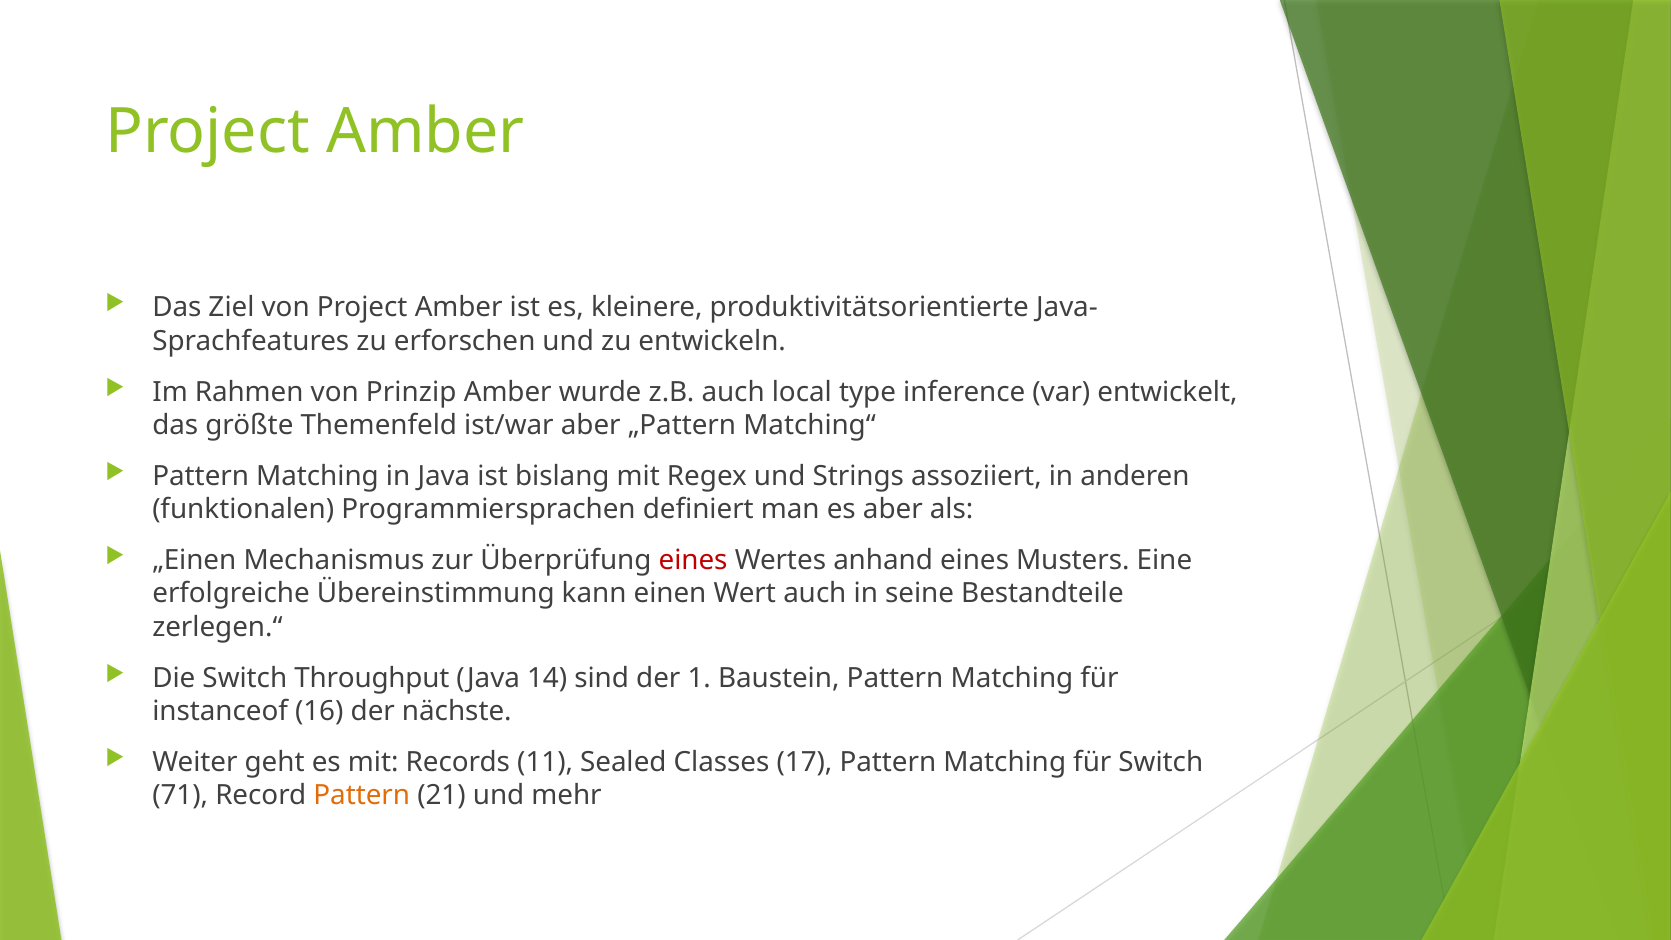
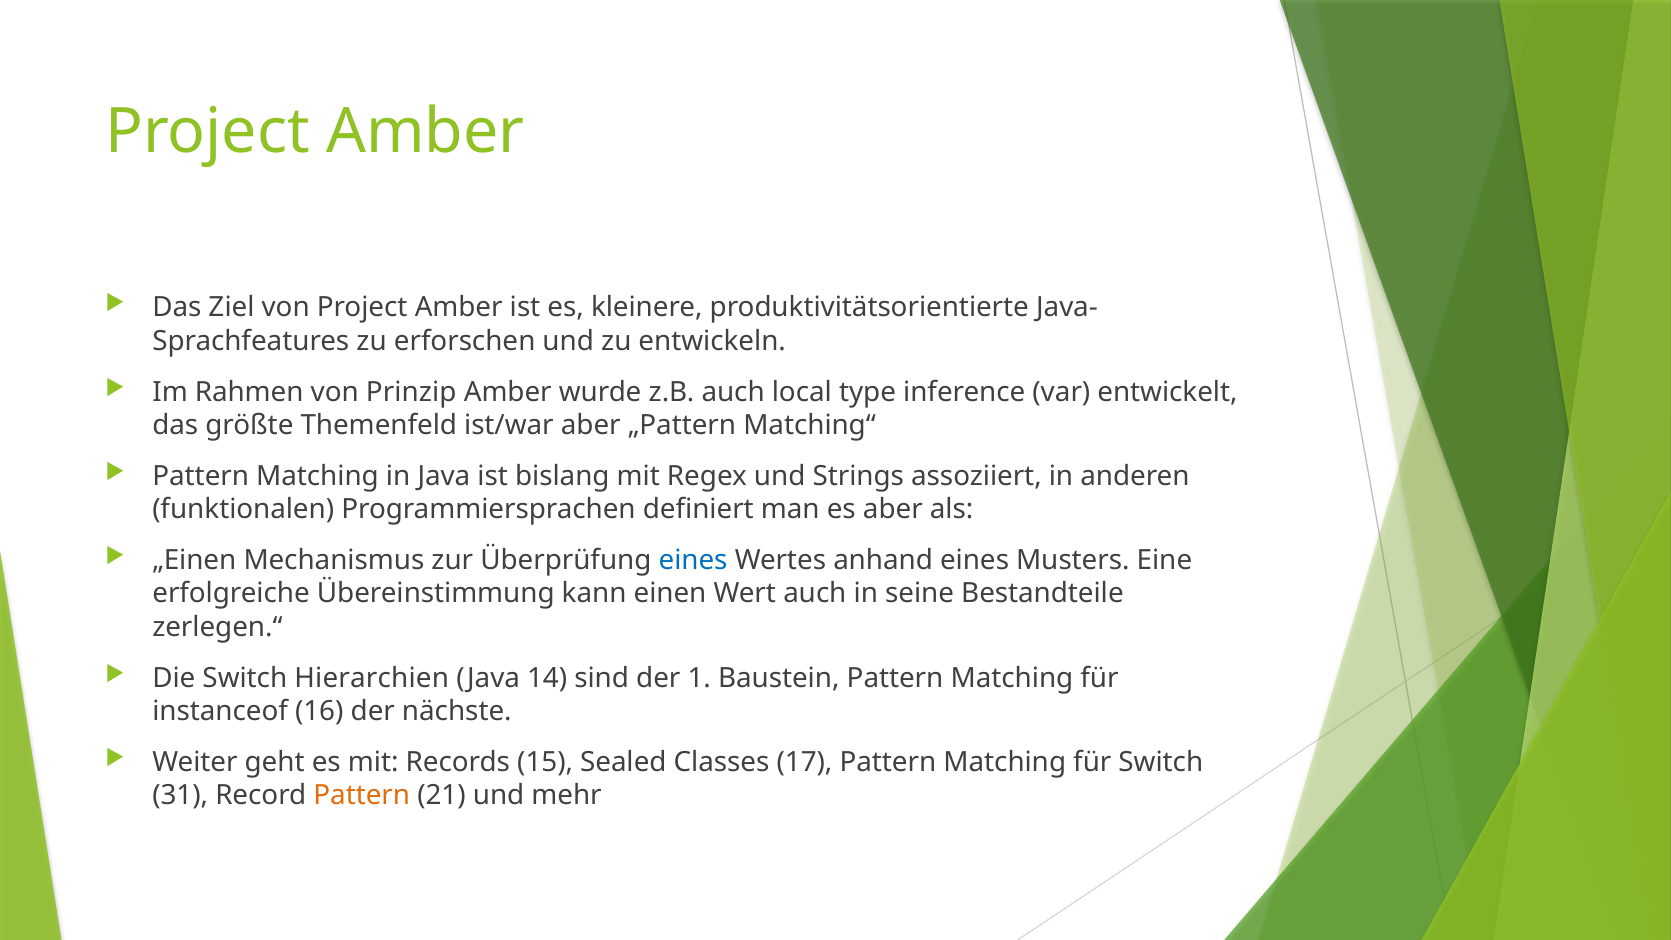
eines colour: red -> blue (693, 560)
Throughput: Throughput -> Hierarchien (372, 678)
11: 11 -> 15 (545, 762)
71: 71 -> 31 (180, 796)
